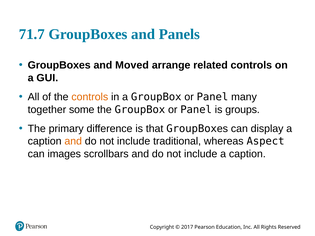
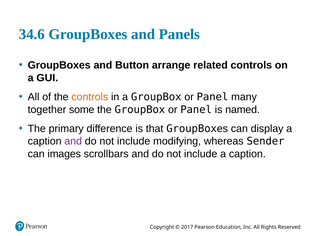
71.7: 71.7 -> 34.6 (32, 34)
Moved: Moved -> Button (132, 65)
groups: groups -> named (243, 110)
and colour: orange -> purple (73, 141)
traditional: traditional -> modifying (177, 141)
Aspect: Aspect -> Sender (266, 141)
